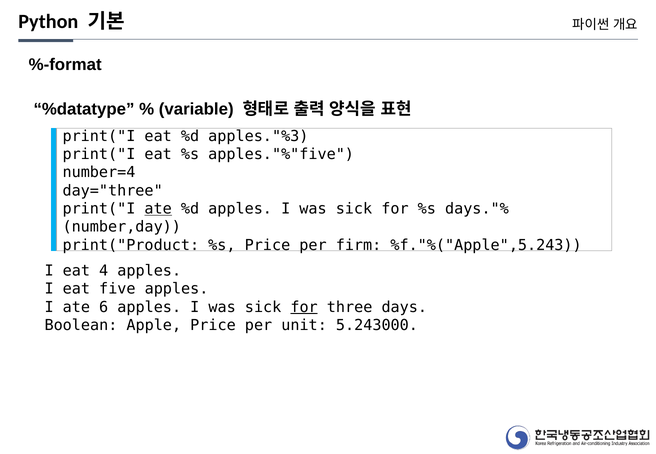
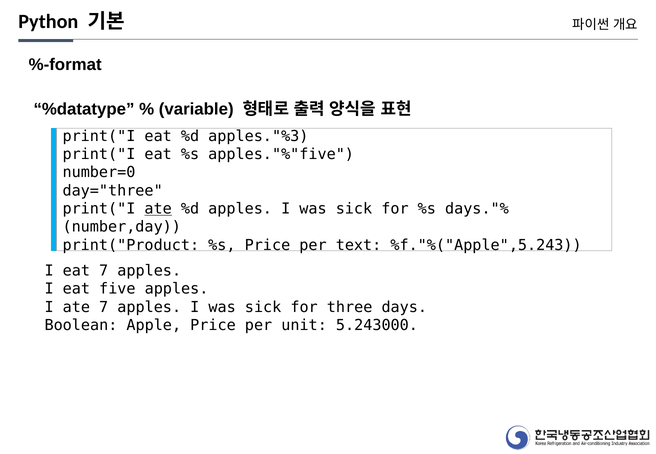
number=4: number=4 -> number=0 (99, 172)
firm: firm -> text (359, 245)
eat 4: 4 -> 7 (104, 271)
ate 6: 6 -> 7 (104, 307)
for underline: present -> none (304, 307)
